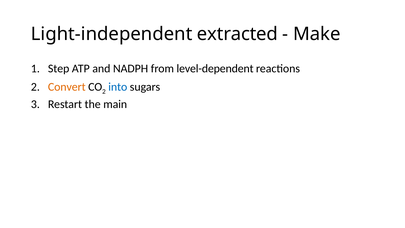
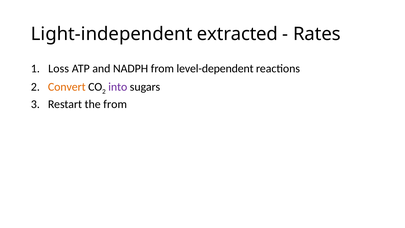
Make: Make -> Rates (317, 34)
Step: Step -> Loss (59, 68)
into colour: blue -> purple (118, 87)
the main: main -> from (115, 104)
